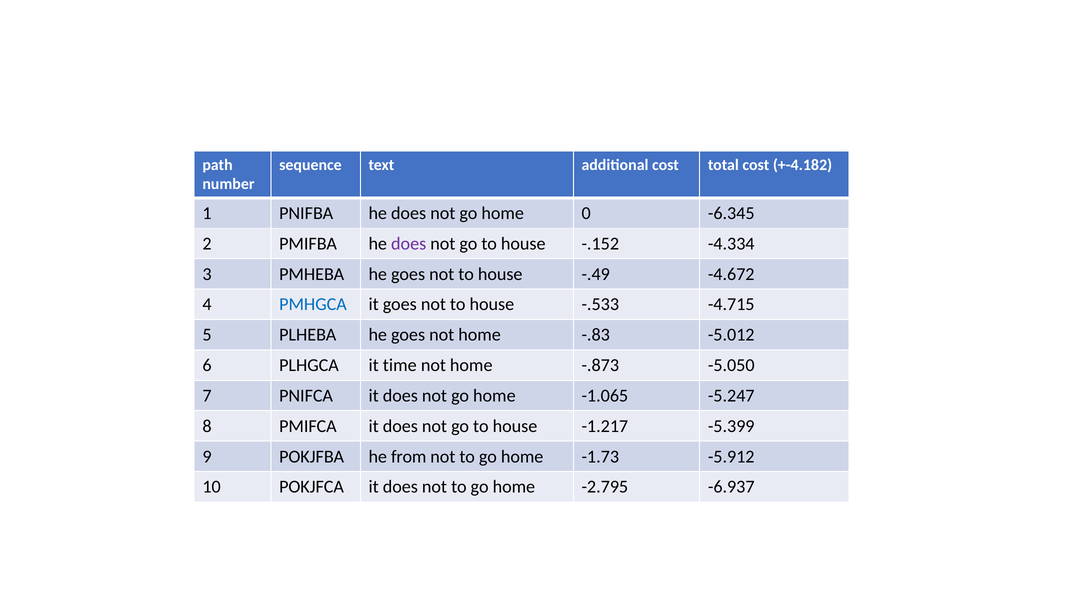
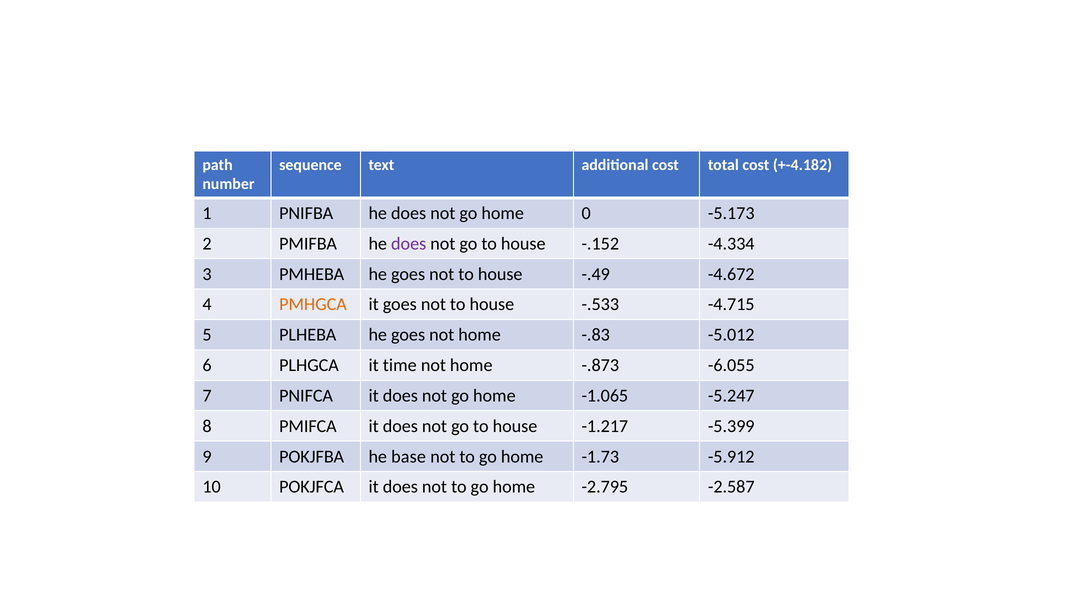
-6.345: -6.345 -> -5.173 (731, 213)
PMHGCA colour: blue -> orange (313, 304)
-5.050: -5.050 -> -6.055 (731, 365)
from: from -> base (409, 456)
-6.937: -6.937 -> -2.587 (731, 487)
